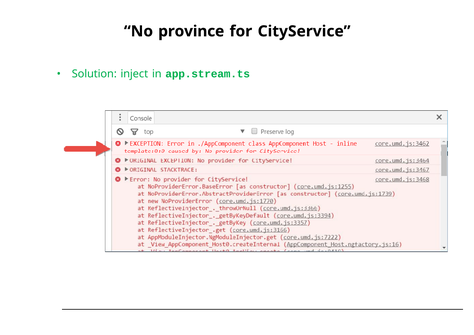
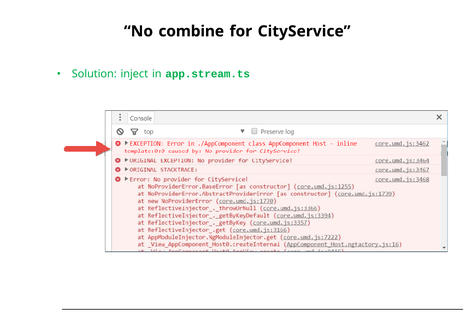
province: province -> combine (191, 31)
